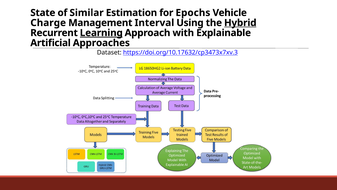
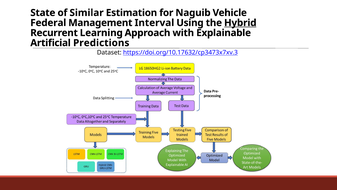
Epochs: Epochs -> Naguib (193, 13)
Charge: Charge -> Federal (48, 23)
Learning underline: present -> none (101, 33)
Approaches: Approaches -> Predictions (101, 43)
